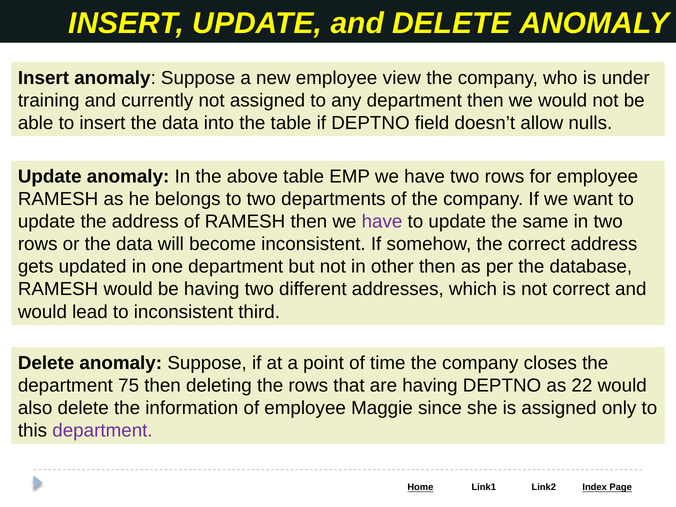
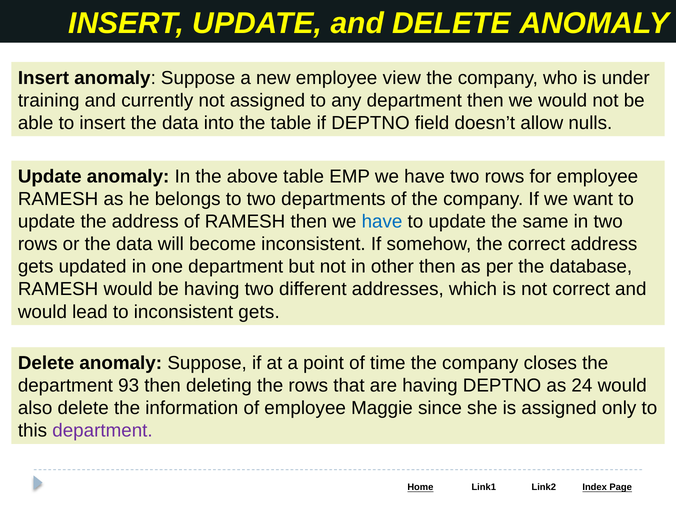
have colour: purple -> blue (382, 222)
inconsistent third: third -> gets (259, 312)
75: 75 -> 93 (129, 386)
22: 22 -> 24 (582, 386)
